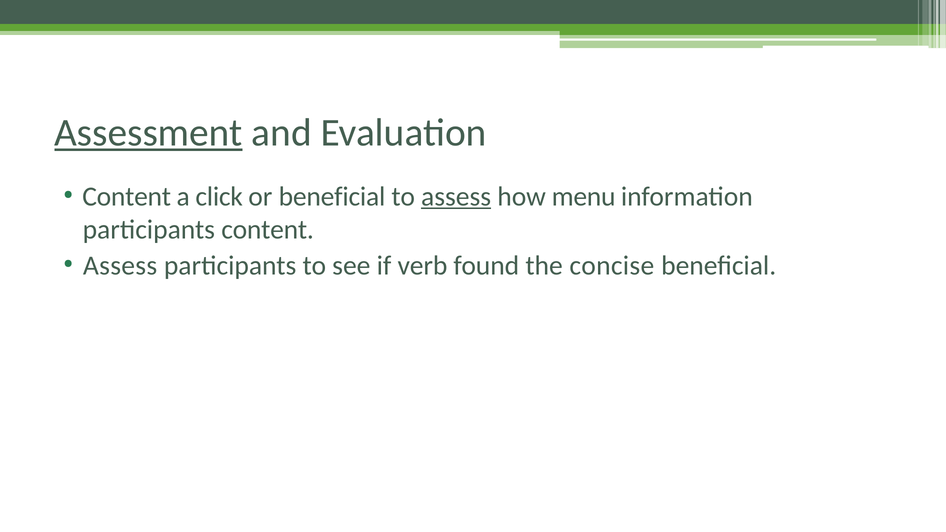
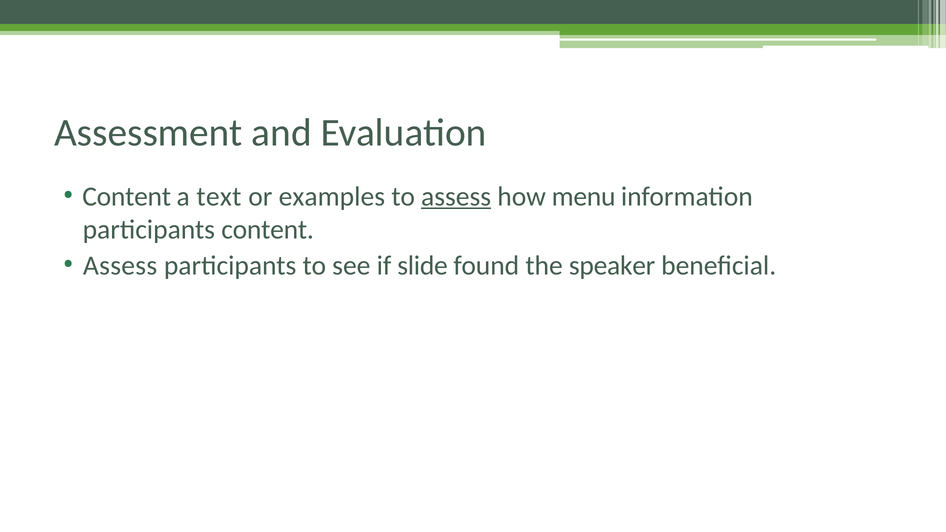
Assessment underline: present -> none (148, 133)
click: click -> text (219, 197)
or beneficial: beneficial -> examples (332, 197)
verb: verb -> slide (423, 266)
concise: concise -> speaker (612, 266)
